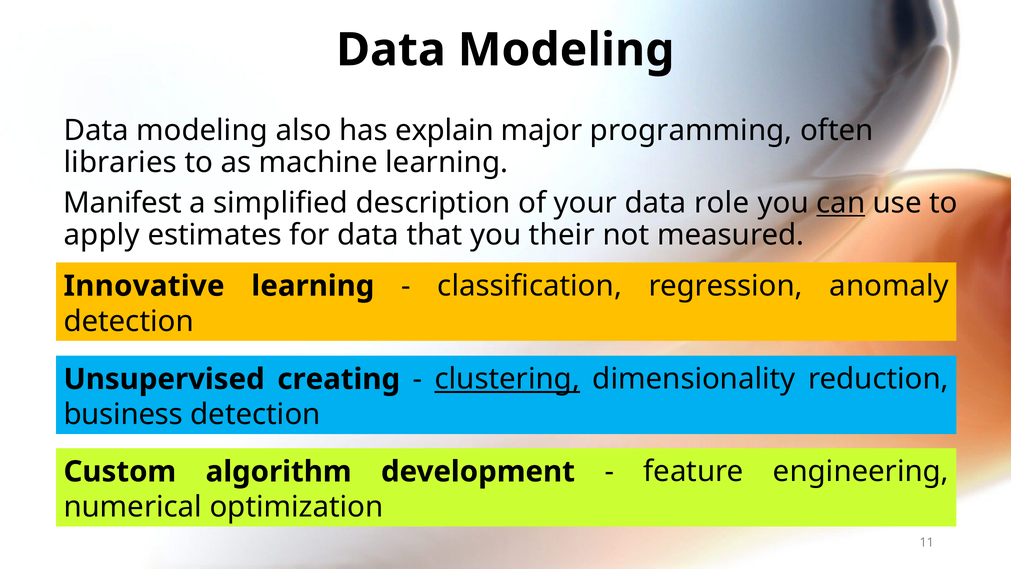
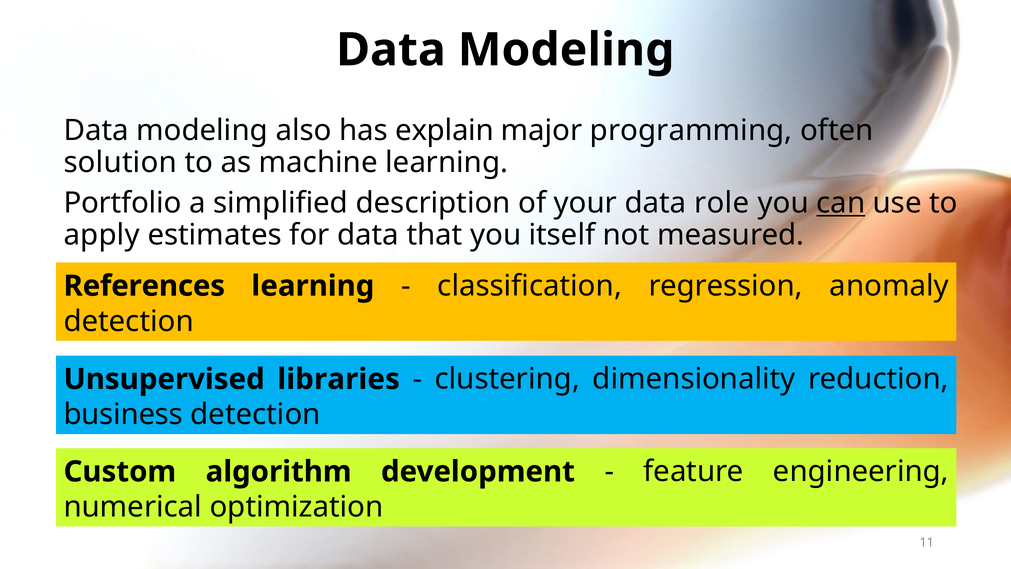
libraries: libraries -> solution (120, 162)
Manifest: Manifest -> Portfolio (123, 203)
their: their -> itself (562, 235)
Innovative: Innovative -> References (144, 286)
creating: creating -> libraries (339, 379)
clustering underline: present -> none (507, 379)
